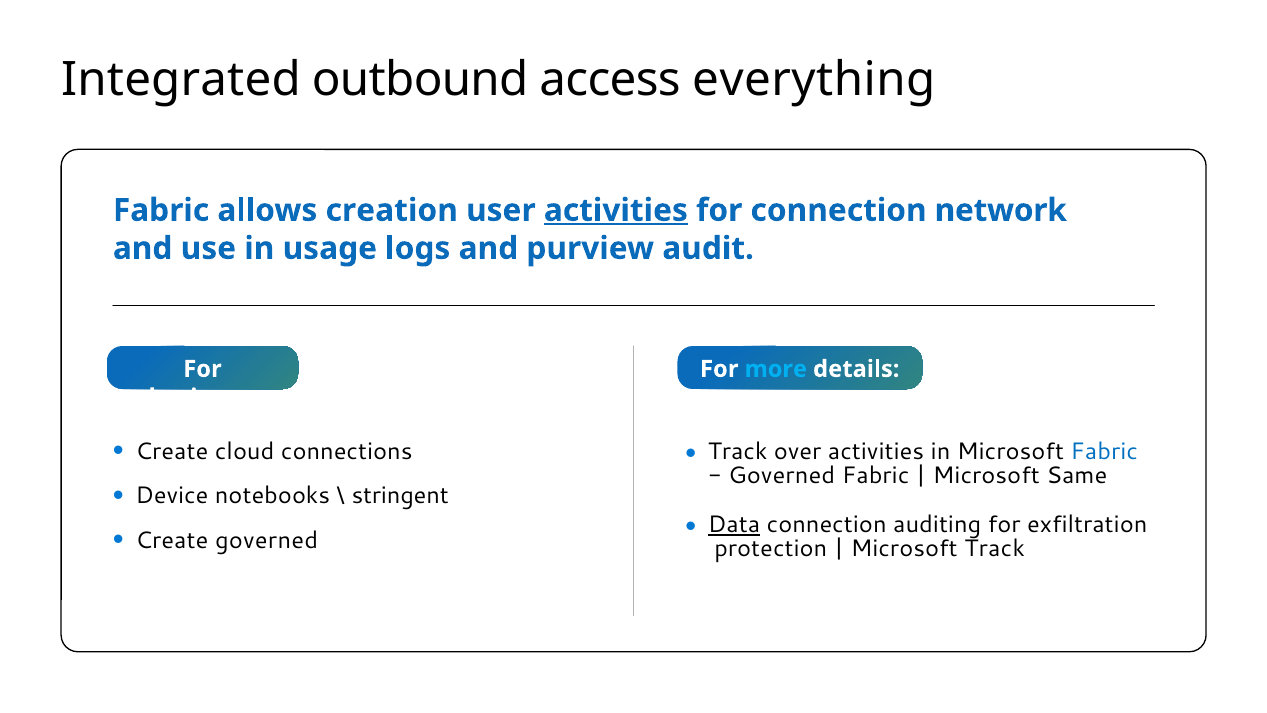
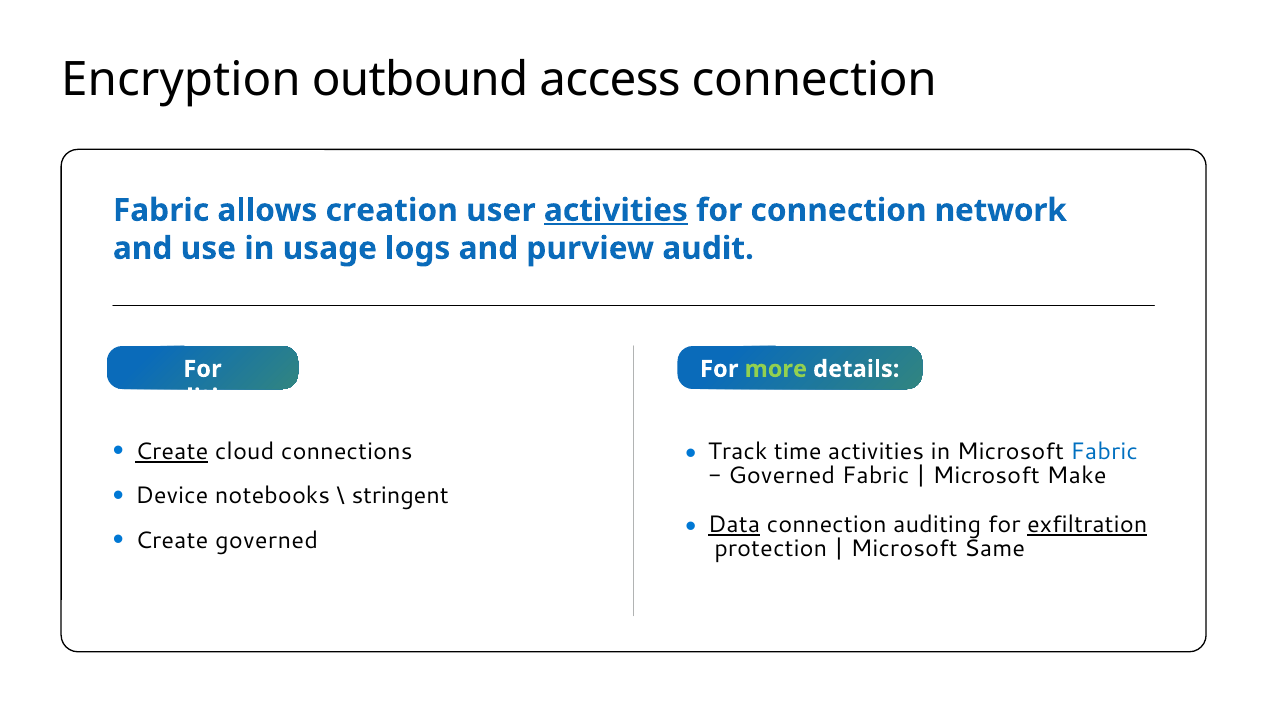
Integrated: Integrated -> Encryption (181, 79)
access everything: everything -> connection (814, 79)
more colour: light blue -> light green (776, 369)
business: business -> auditing (202, 397)
Create underline: none -> present (172, 451)
over: over -> time (798, 451)
Same: Same -> Make (1077, 475)
exfiltration underline: none -> present (1087, 525)
Microsoft Track: Track -> Same (995, 548)
